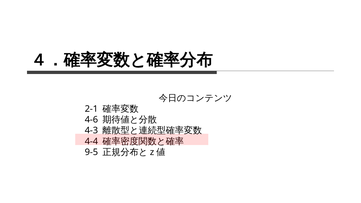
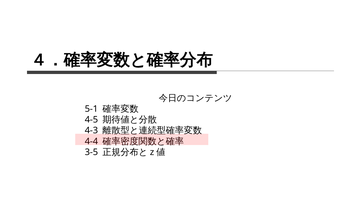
2-1: 2-1 -> 5-1 (91, 109)
4-6: 4-6 -> 4-5 (91, 120)
9-5: 9-5 -> 3-5 (91, 152)
